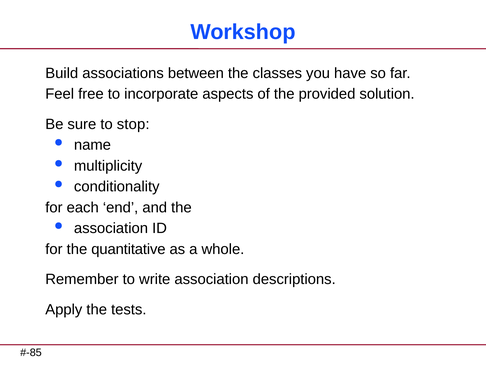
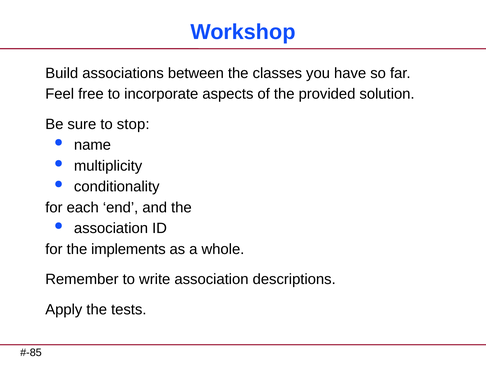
quantitative: quantitative -> implements (128, 249)
